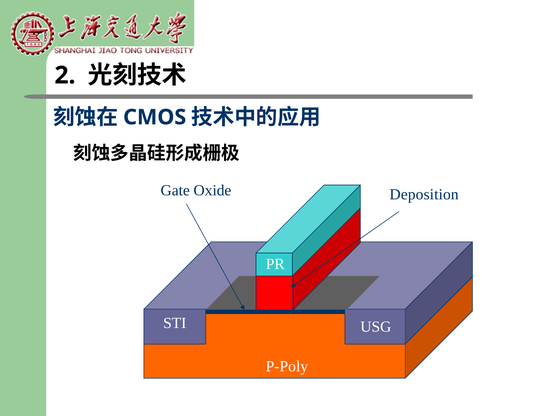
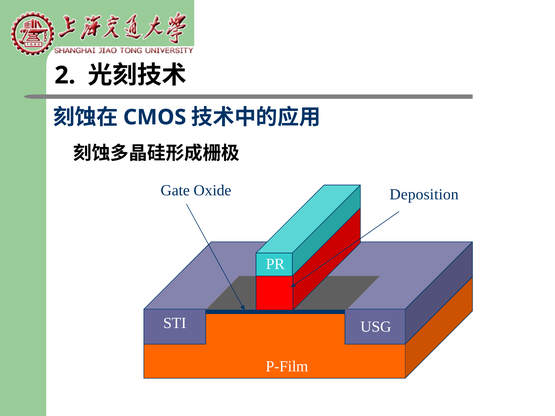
P-Poly: P-Poly -> P-Film (287, 367)
